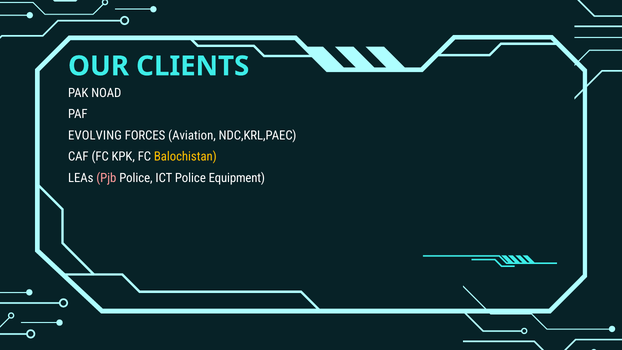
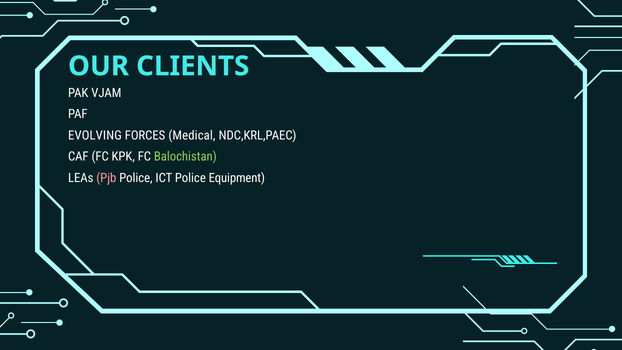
NOAD: NOAD -> VJAM (106, 93)
Aviation: Aviation -> Medical (192, 135)
Balochistan colour: yellow -> light green (185, 157)
